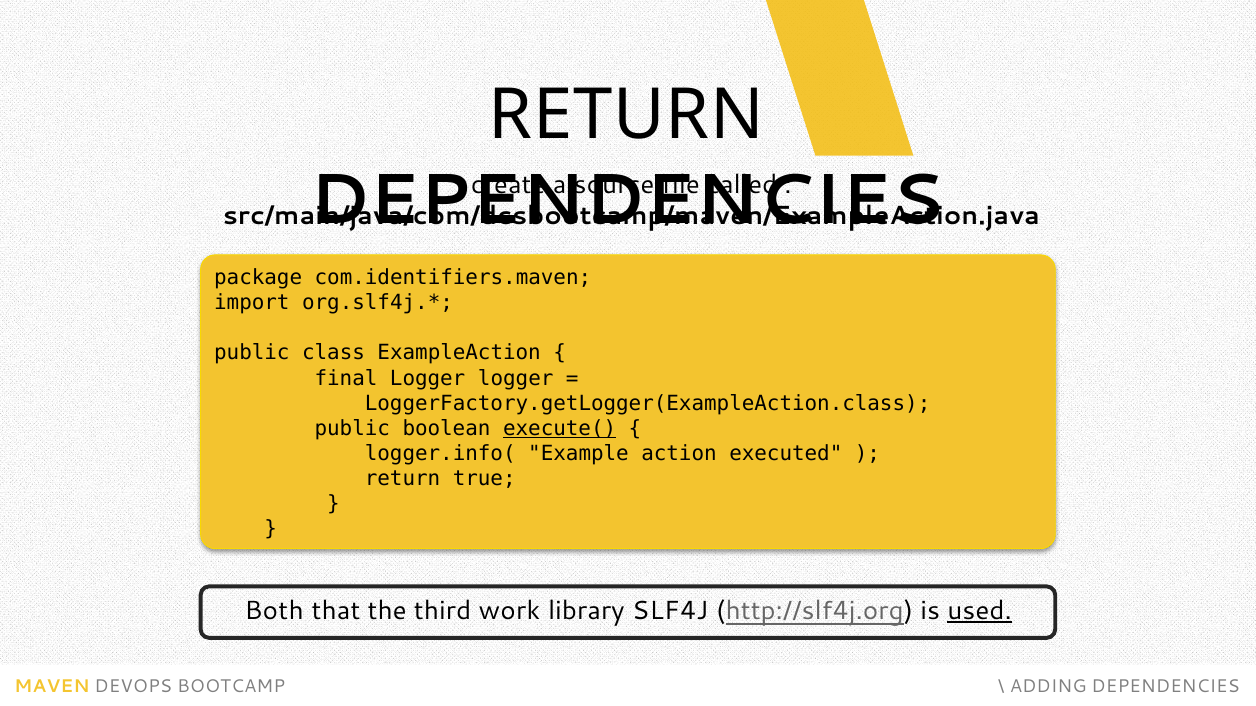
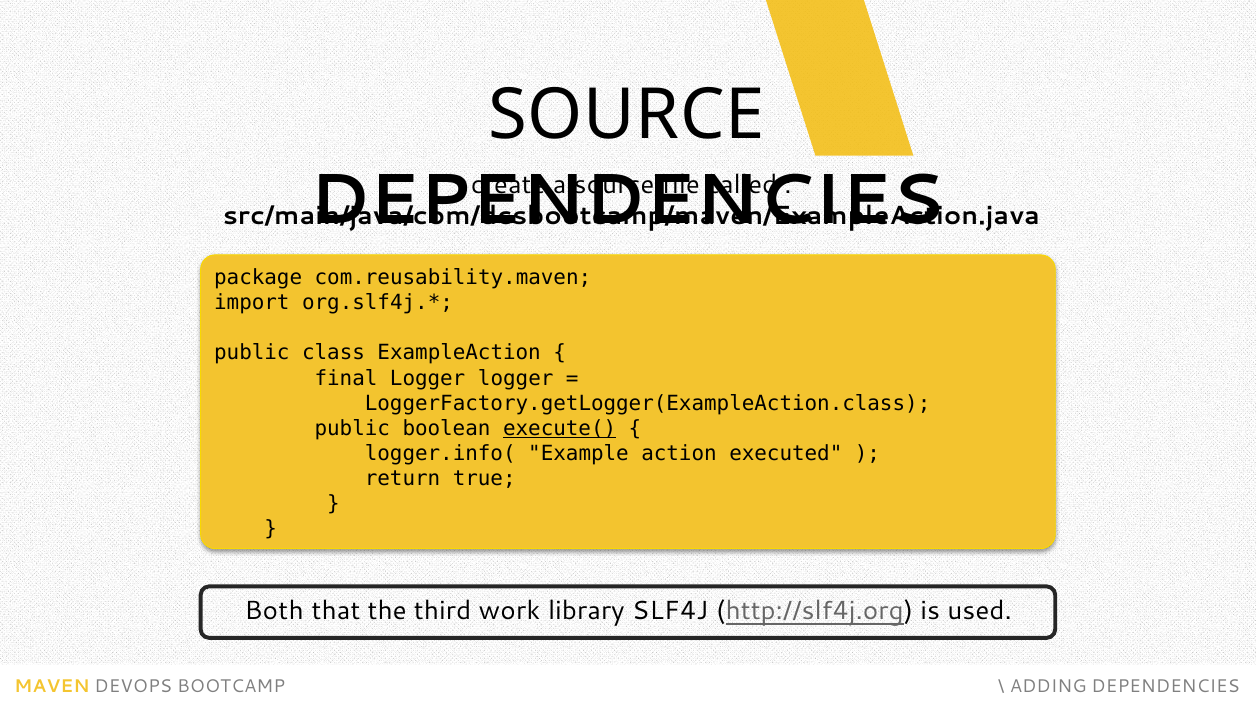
RETURN: RETURN -> SOURCE (627, 115)
com.identifiers.maven: com.identifiers.maven -> com.reusability.maven (453, 278)
used underline: present -> none (980, 611)
